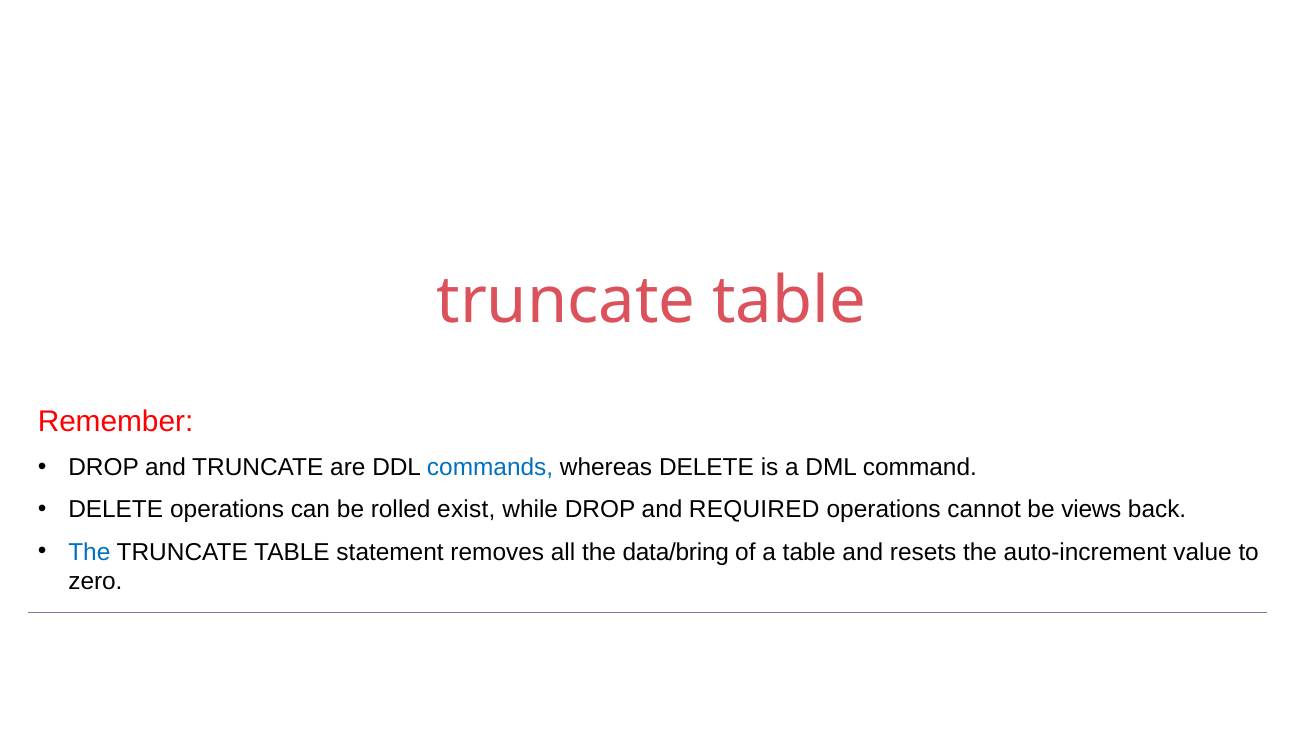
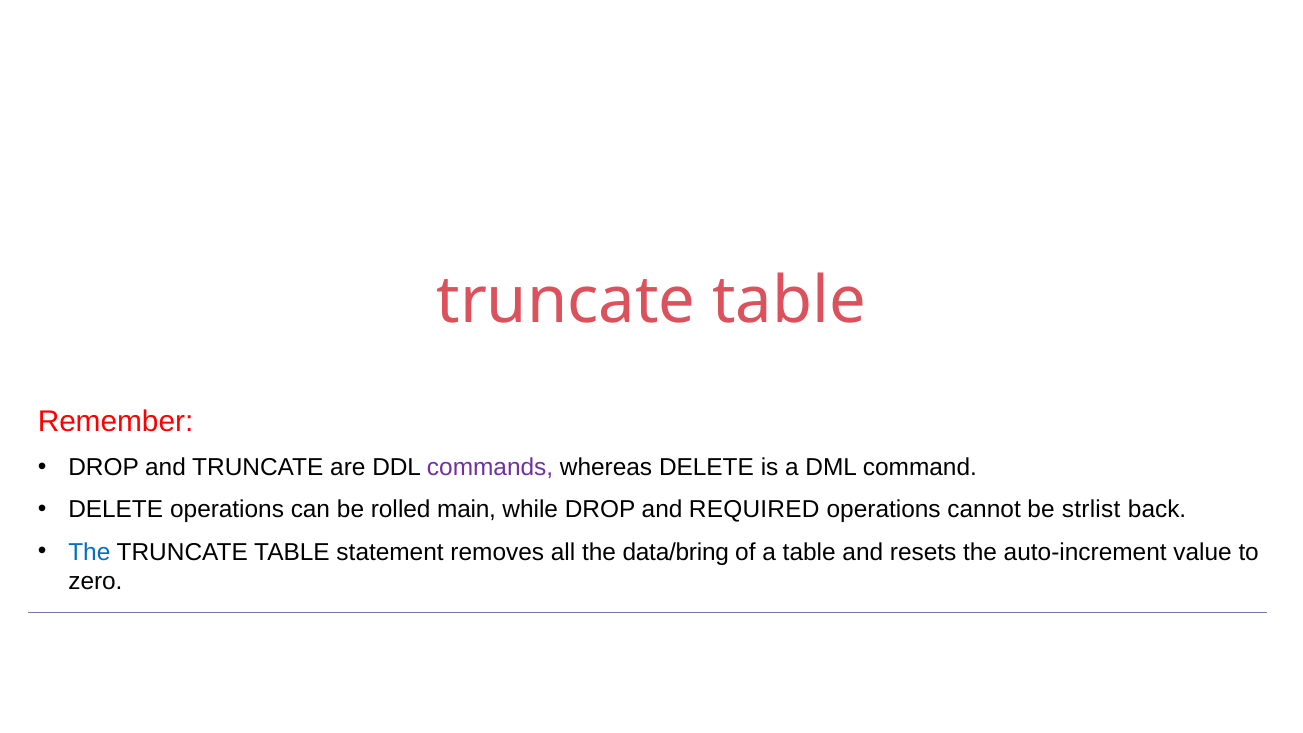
commands colour: blue -> purple (490, 467)
exist: exist -> main (467, 510)
views: views -> strlist (1091, 510)
